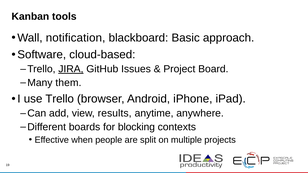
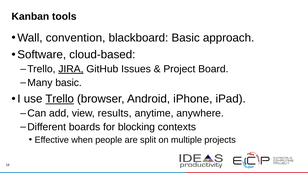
notification: notification -> convention (76, 38)
Many them: them -> basic (69, 83)
Trello underline: none -> present (60, 99)
